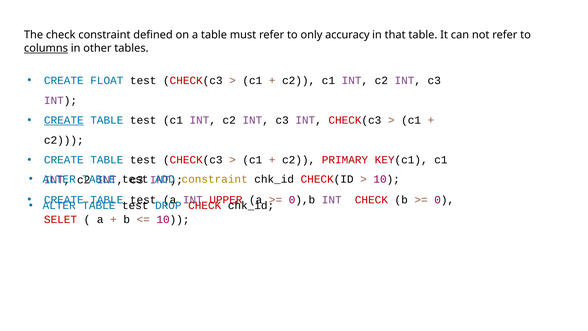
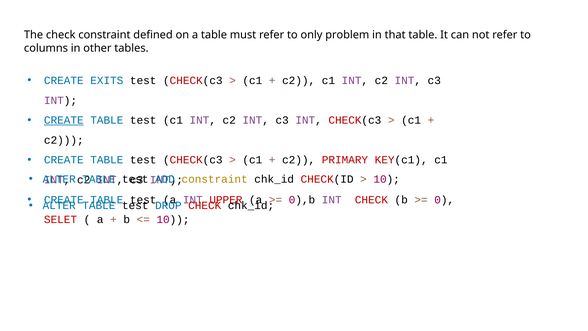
accuracy: accuracy -> problem (347, 35)
columns underline: present -> none (46, 48)
FLOAT: FLOAT -> EXITS (107, 81)
